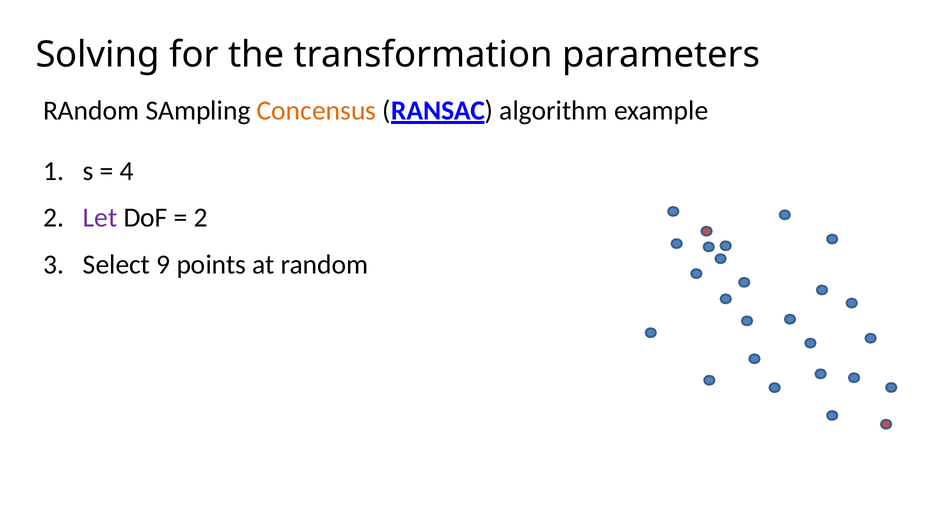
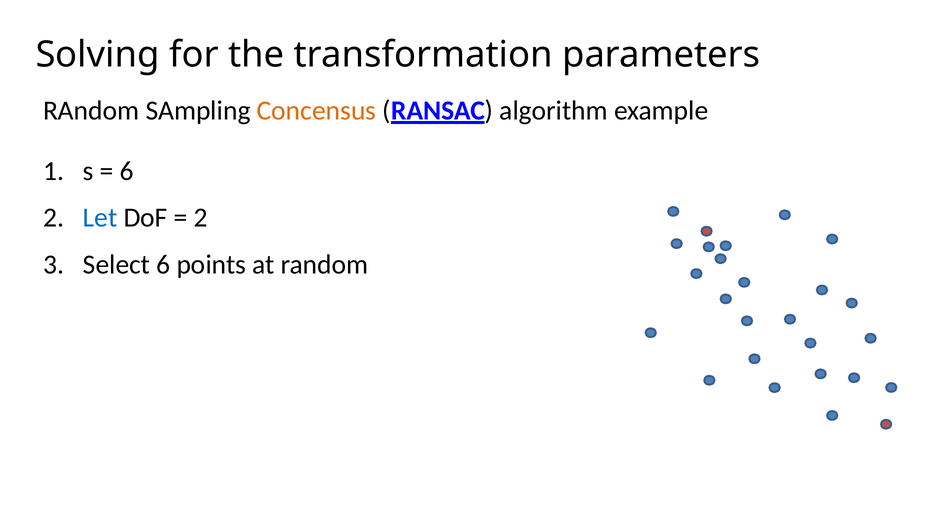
4: 4 -> 6 (127, 171)
Let colour: purple -> blue (100, 218)
Select 9: 9 -> 6 (163, 265)
